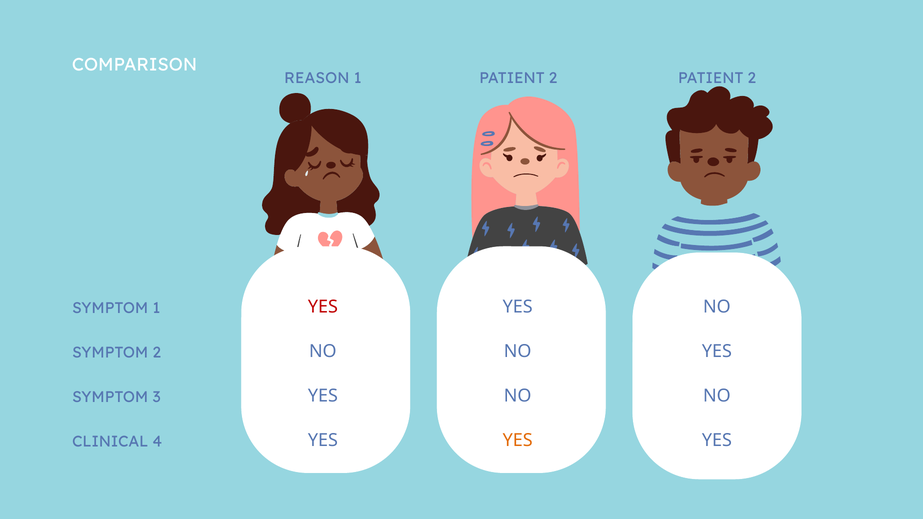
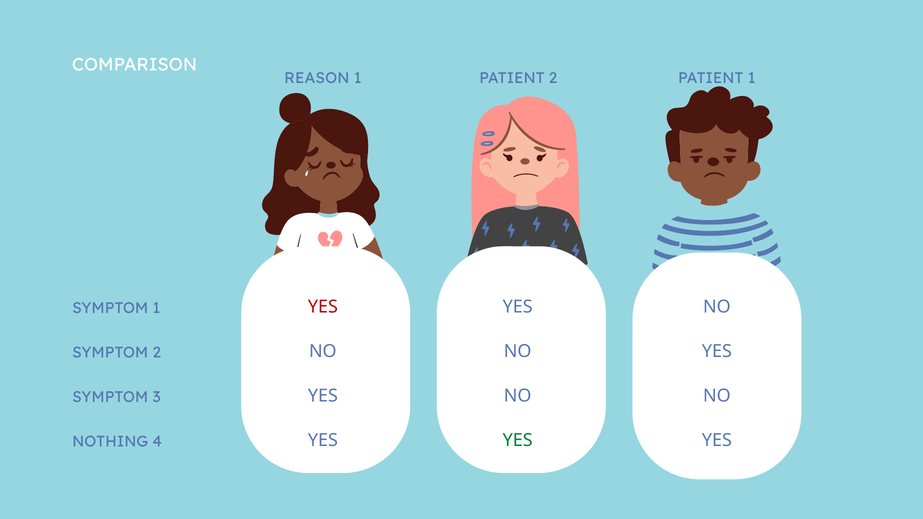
2 PATIENT 2: 2 -> 1 (752, 78)
YES colour: orange -> green (518, 441)
CLINICAL: CLINICAL -> NOTHING (110, 442)
